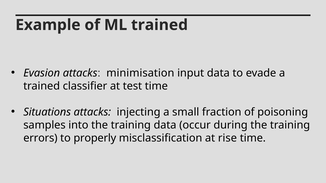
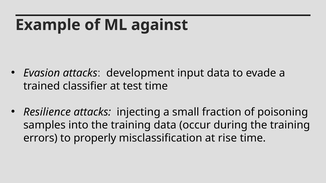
ML trained: trained -> against (160, 25)
minimisation: minimisation -> development (140, 73)
Situations: Situations -> Resilience (47, 112)
